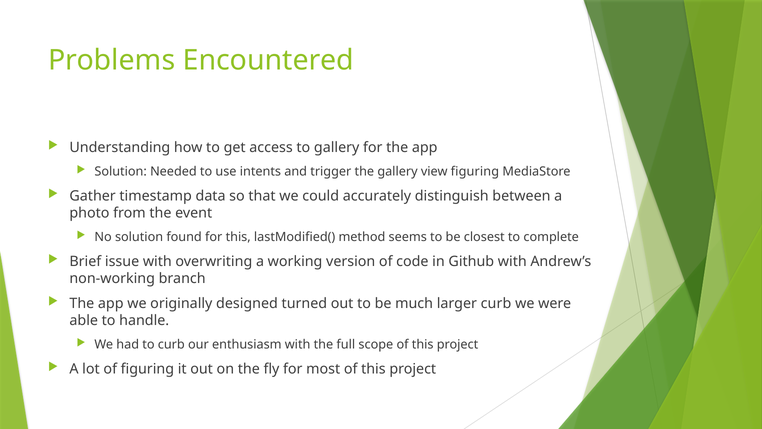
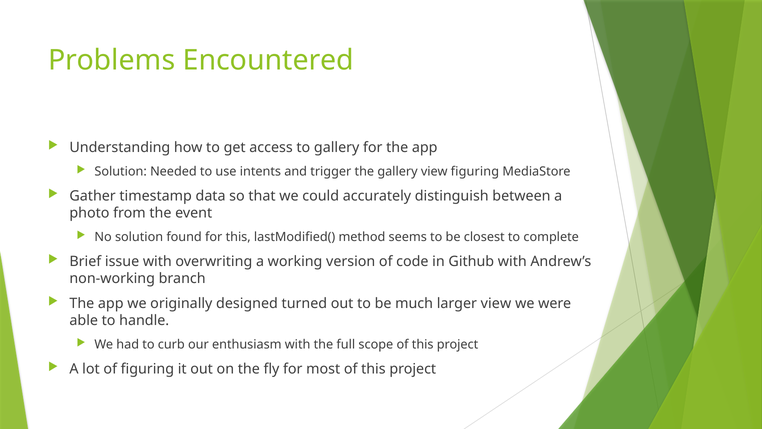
larger curb: curb -> view (496, 303)
